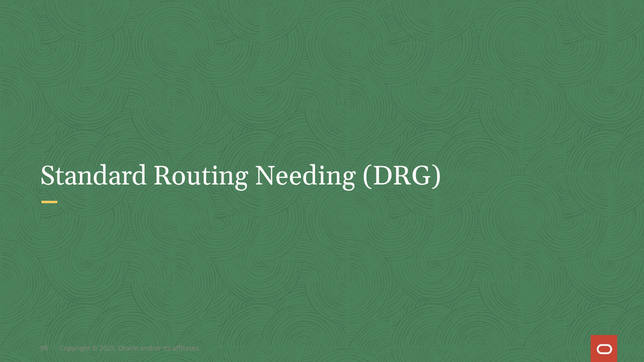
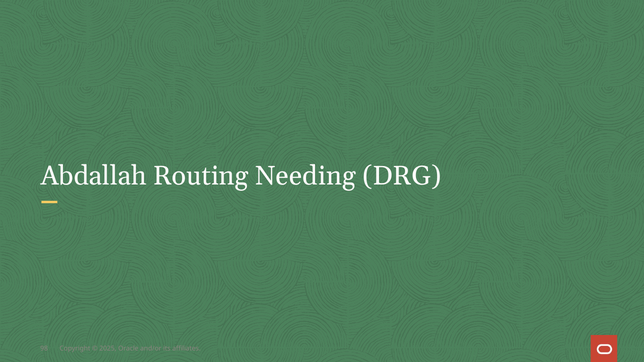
Standard: Standard -> Abdallah (94, 176)
